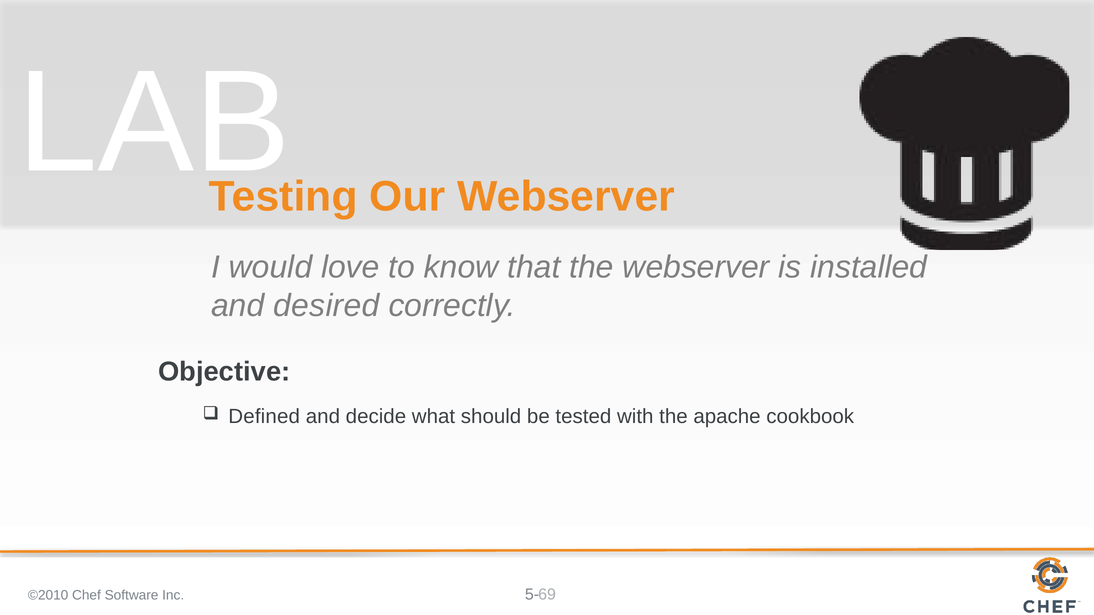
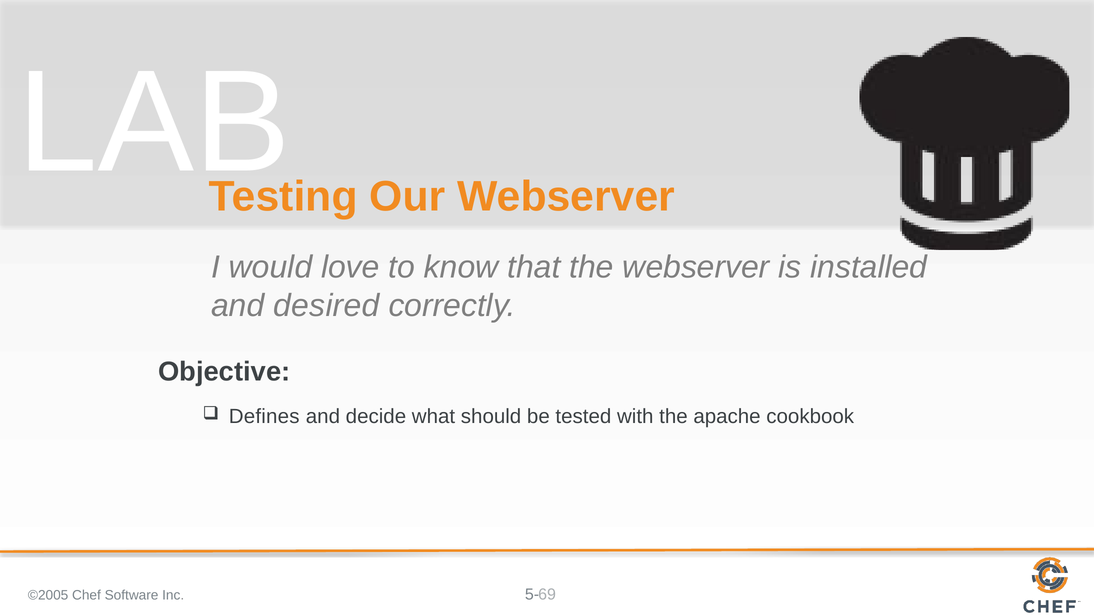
Defined: Defined -> Defines (264, 417)
©2010: ©2010 -> ©2005 (48, 595)
